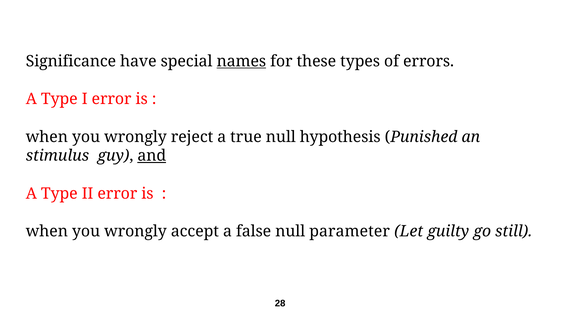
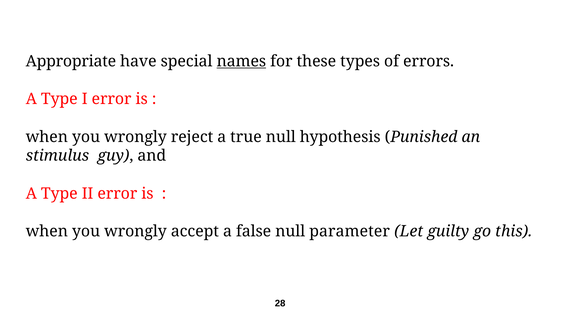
Significance: Significance -> Appropriate (71, 61)
and underline: present -> none (152, 156)
still: still -> this (514, 231)
